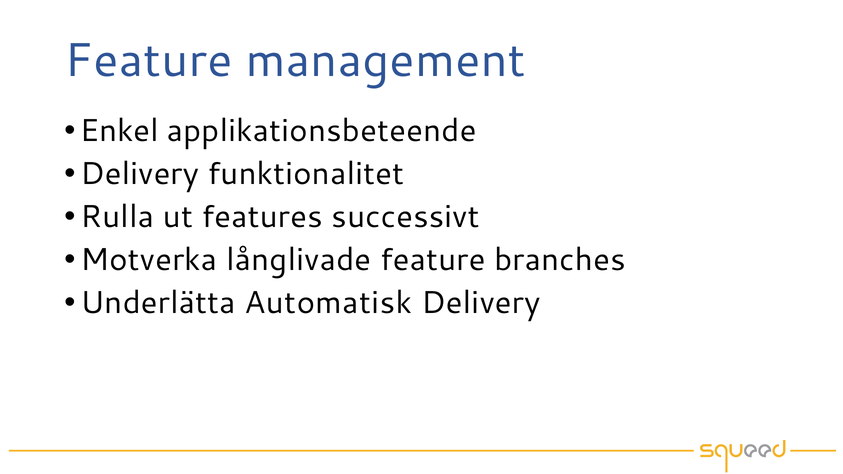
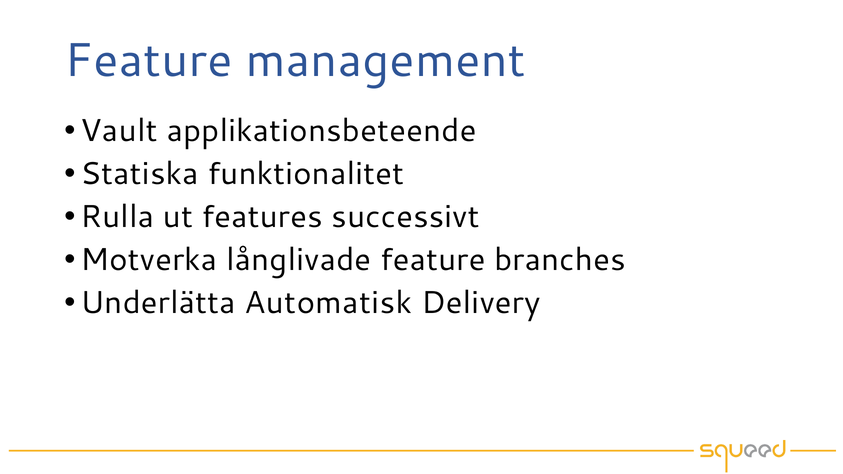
Enkel: Enkel -> Vault (119, 131)
Delivery: Delivery -> Statiska (140, 174)
